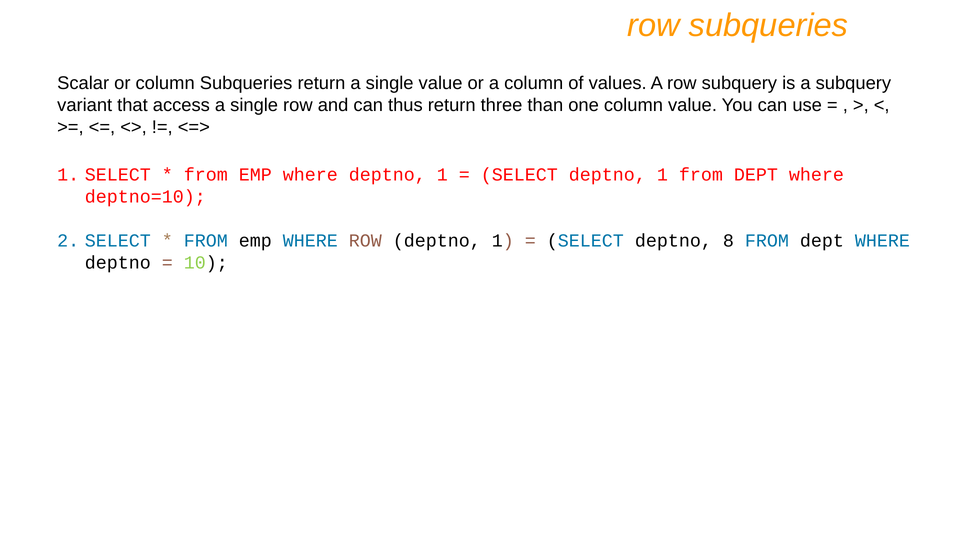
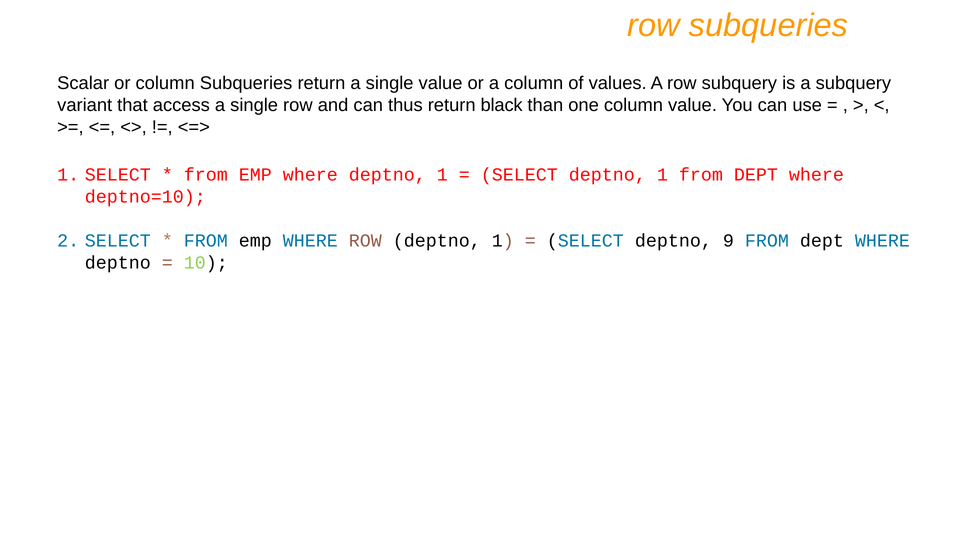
three: three -> black (502, 105)
8: 8 -> 9 (728, 241)
